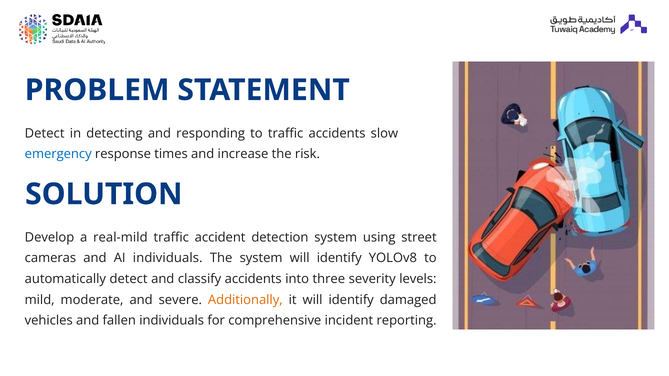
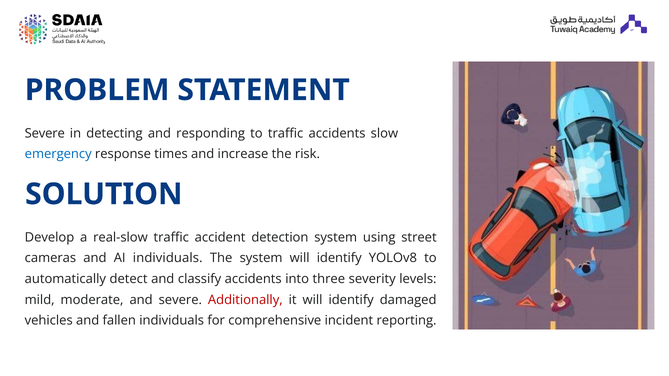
Detect: Detect -> Severe (45, 133)
real-mild: real-mild -> real-slow (120, 238)
Additionally colour: orange -> red (245, 300)
